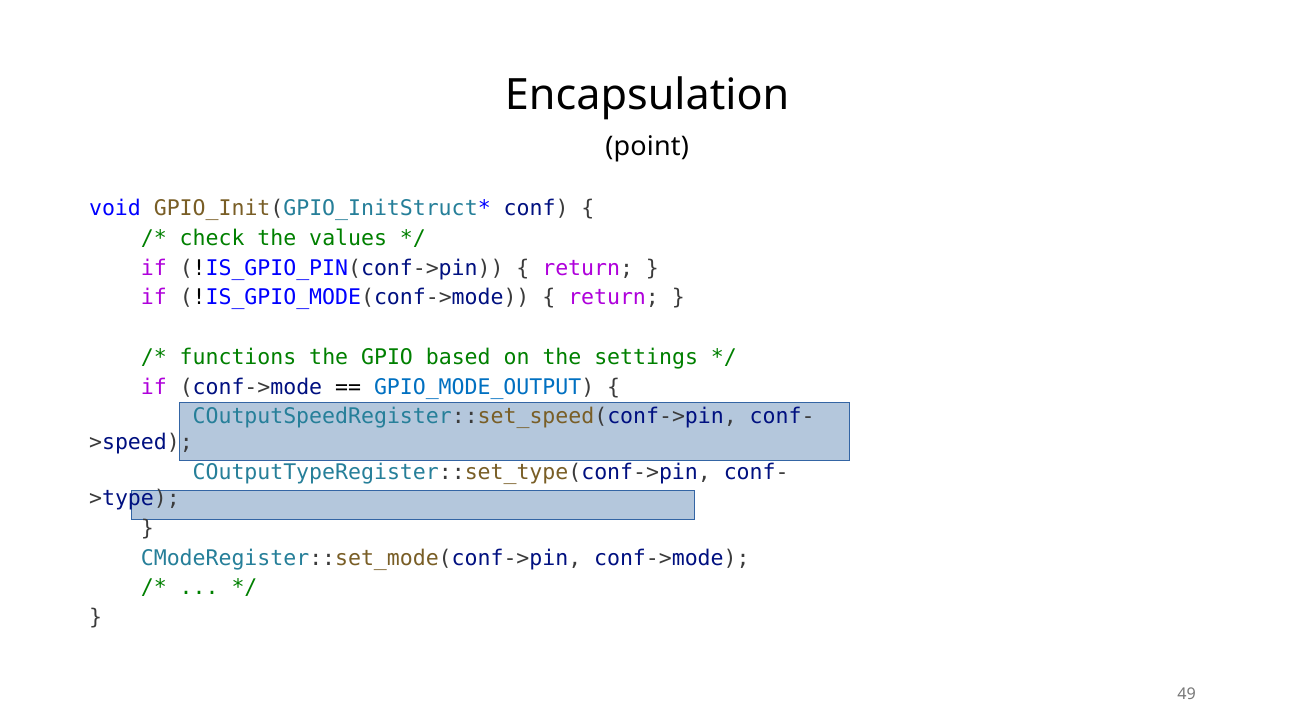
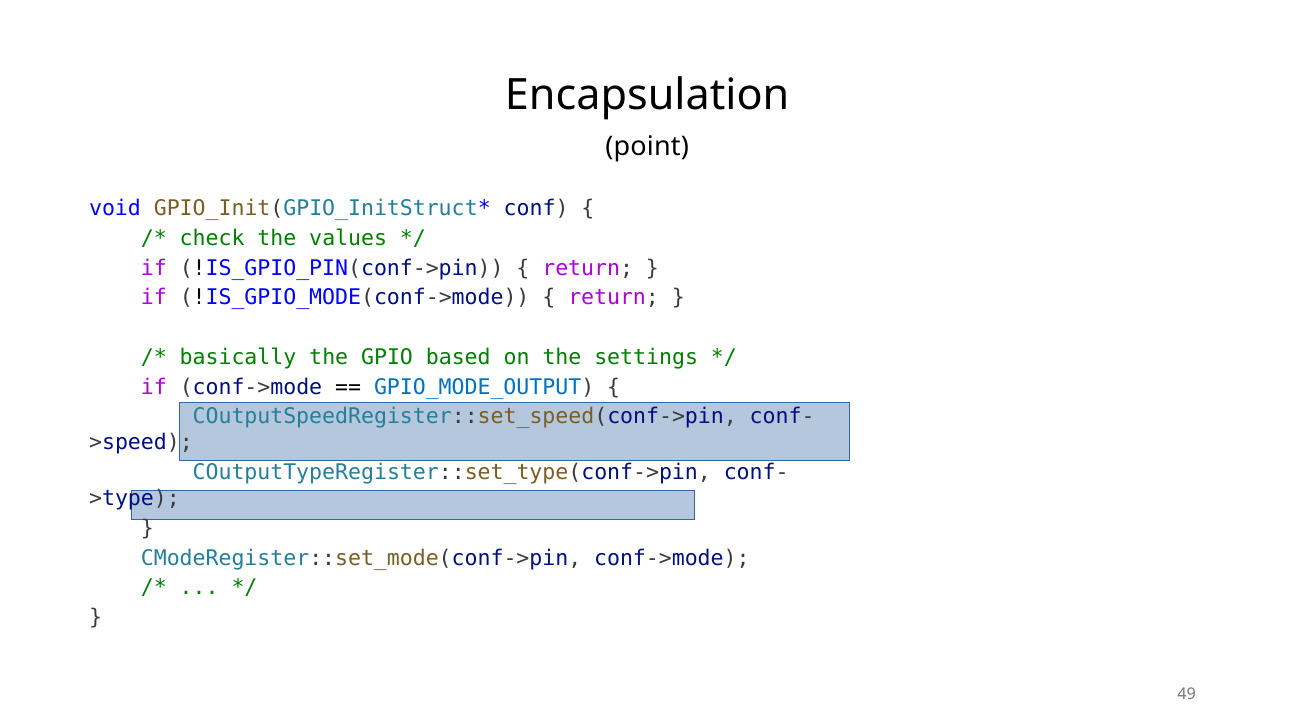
functions: functions -> basically (238, 358)
